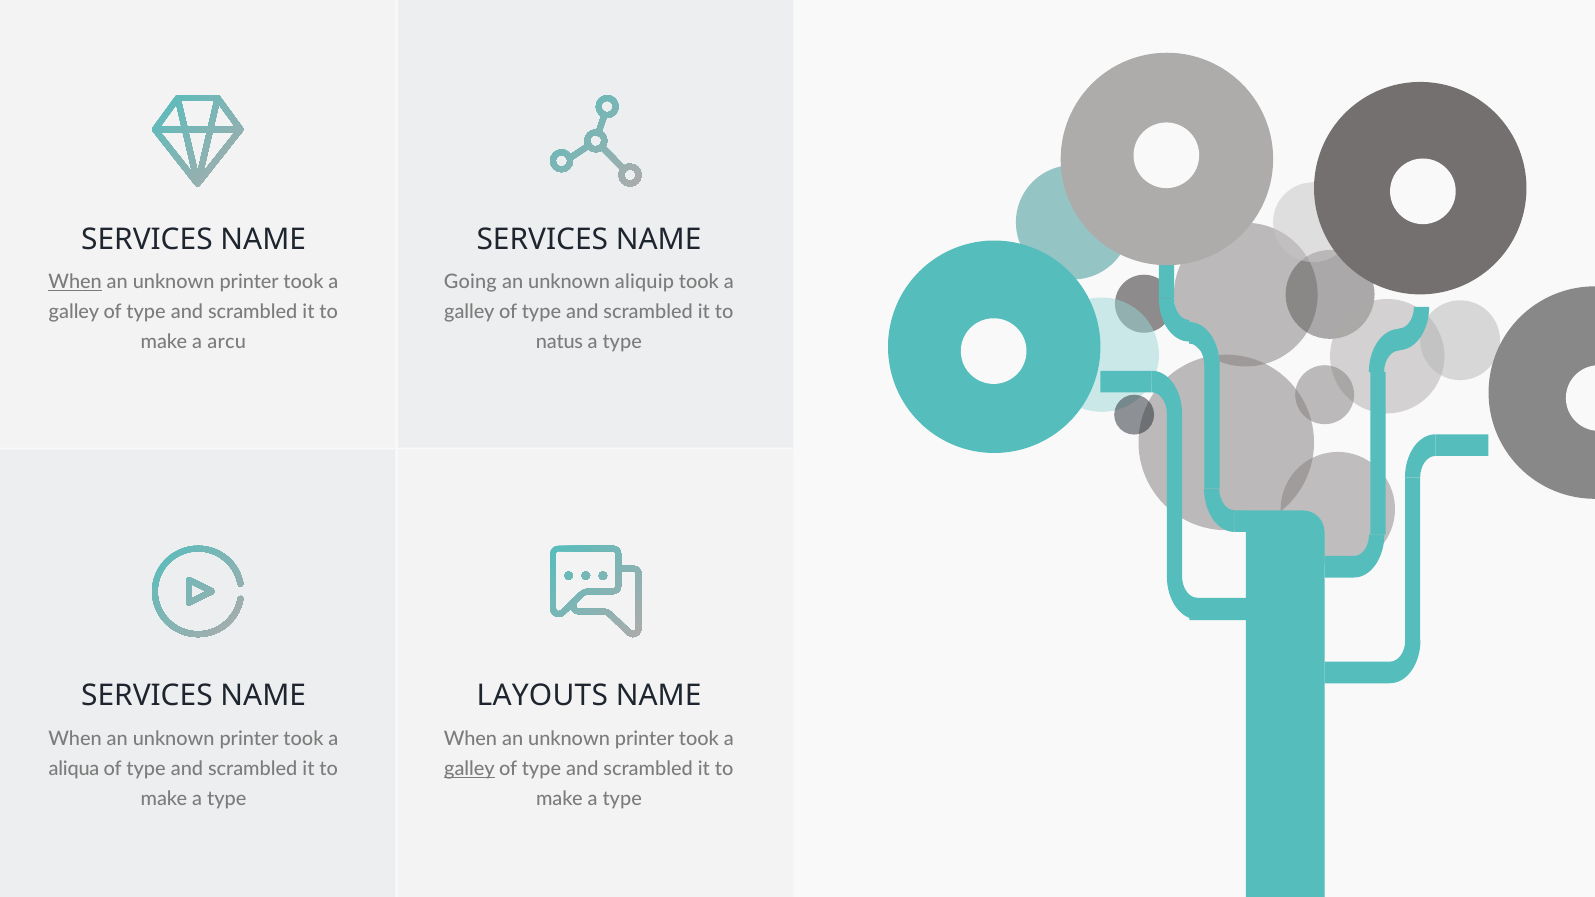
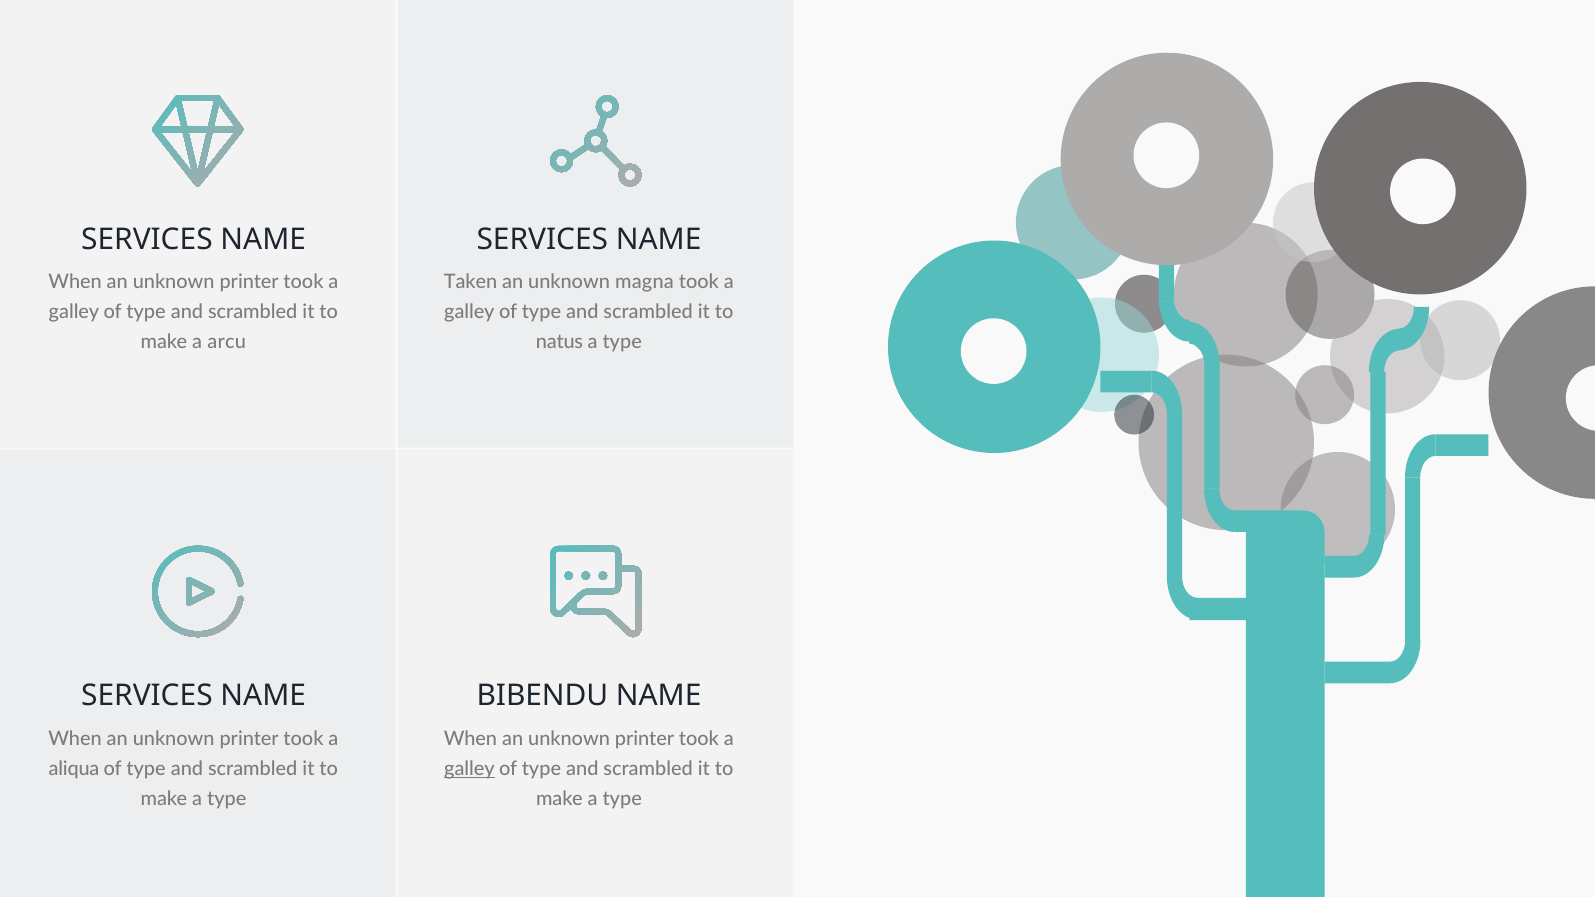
When underline: present -> none (75, 282)
Going: Going -> Taken (470, 282)
aliquip: aliquip -> magna (644, 282)
LAYOUTS: LAYOUTS -> BIBENDU (542, 696)
